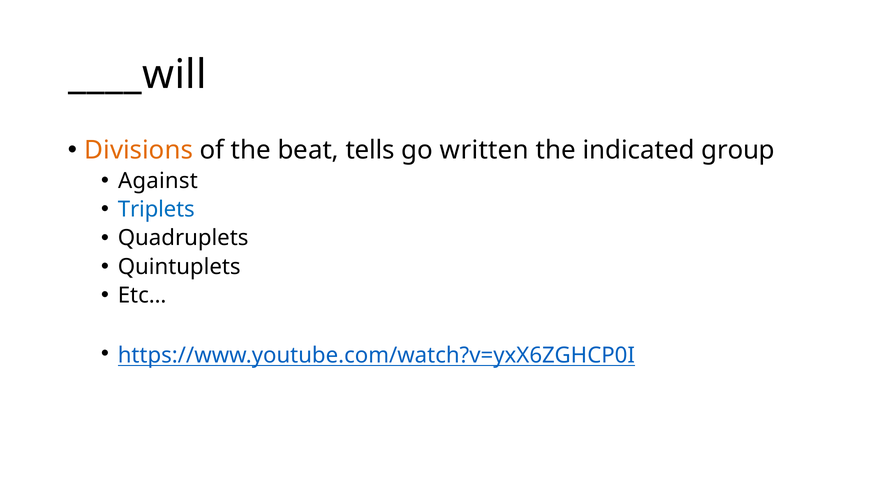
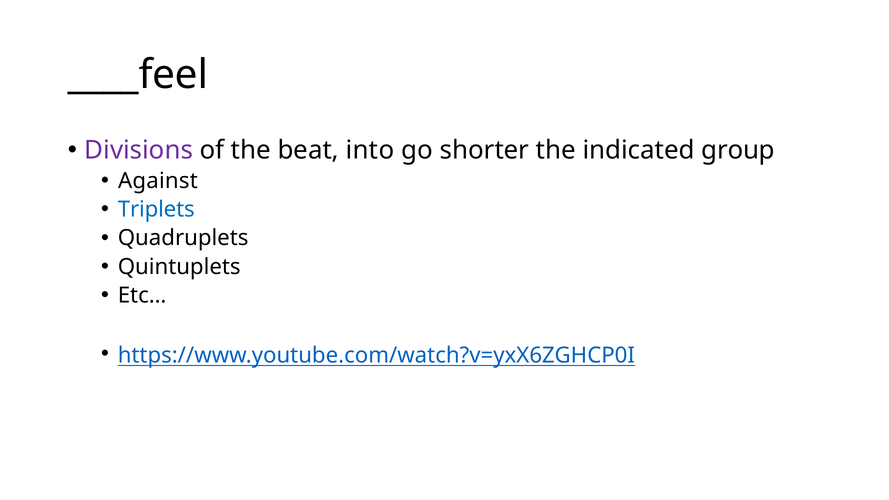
____will: ____will -> ____feel (138, 75)
Divisions colour: orange -> purple (139, 150)
tells: tells -> into (370, 150)
written: written -> shorter (484, 150)
